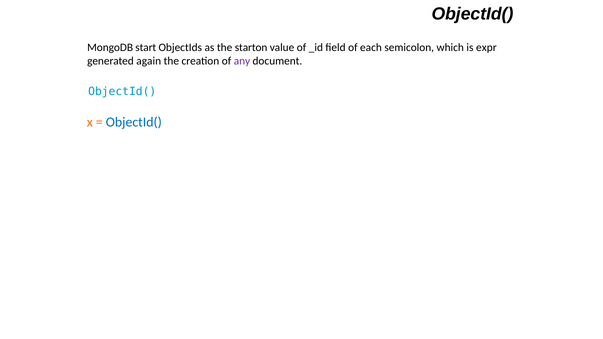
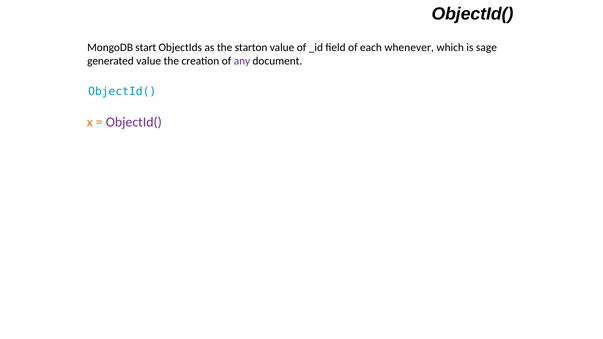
semicolon: semicolon -> whenever (409, 47)
expr: expr -> sage (486, 47)
generated again: again -> value (149, 61)
ObjectId( colour: blue -> purple (134, 122)
